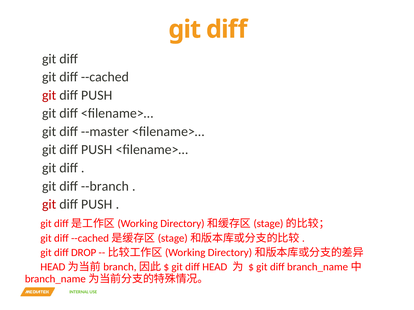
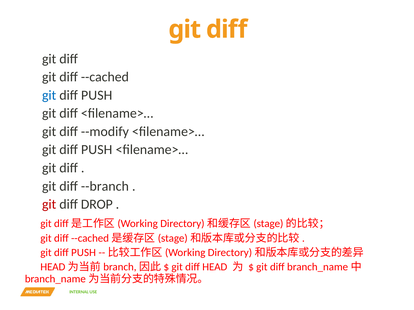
git colour: red -> blue (49, 95)
--master: --master -> --modify (105, 132)
PUSH: PUSH -> DROP (97, 205)
DROP: DROP -> PUSH (84, 253)
